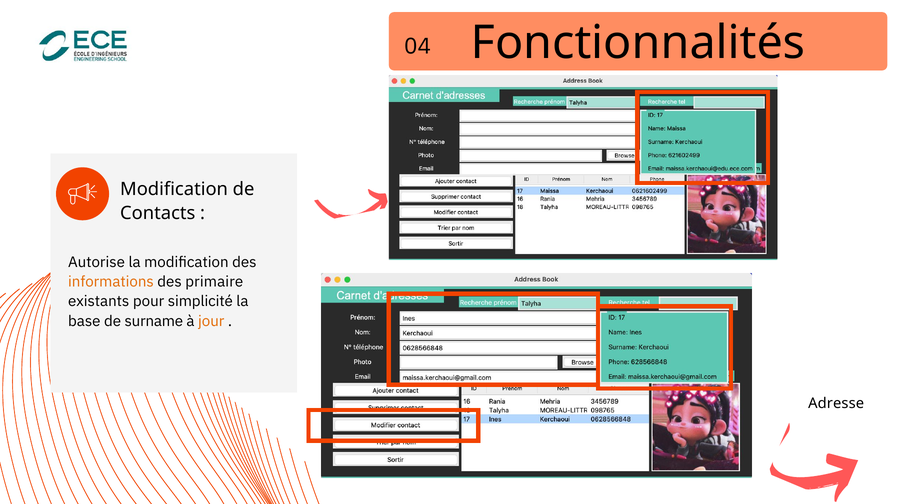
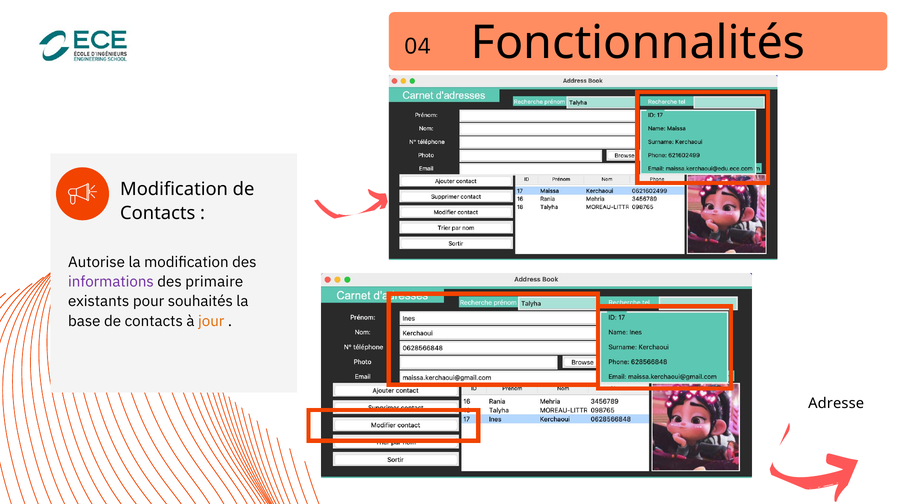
informations colour: orange -> purple (111, 282)
simplicité: simplicité -> souhaités (200, 302)
base de surname: surname -> contacts (154, 321)
